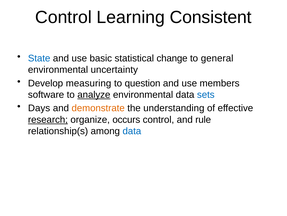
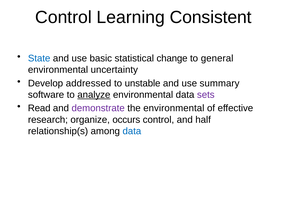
measuring: measuring -> addressed (89, 83)
question: question -> unstable (143, 83)
members: members -> summary (220, 83)
sets colour: blue -> purple (206, 94)
Days: Days -> Read (39, 108)
demonstrate colour: orange -> purple (98, 108)
the understanding: understanding -> environmental (174, 108)
research underline: present -> none (48, 119)
rule: rule -> half (203, 119)
